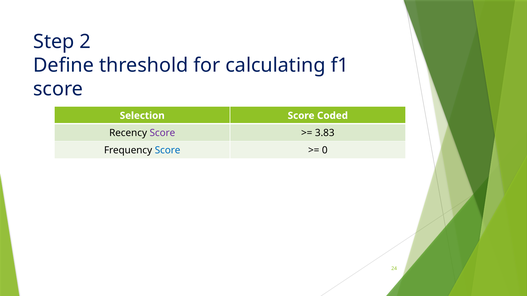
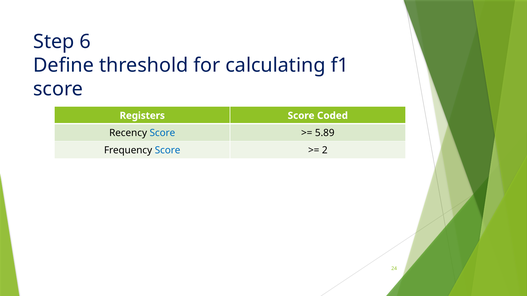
2: 2 -> 6 (85, 42)
Selection: Selection -> Registers (142, 116)
Score colour: purple -> blue (162, 133)
3.83: 3.83 -> 5.89 (325, 133)
0: 0 -> 2 (325, 151)
